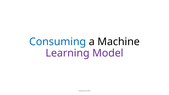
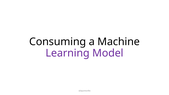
Consuming colour: blue -> black (58, 42)
